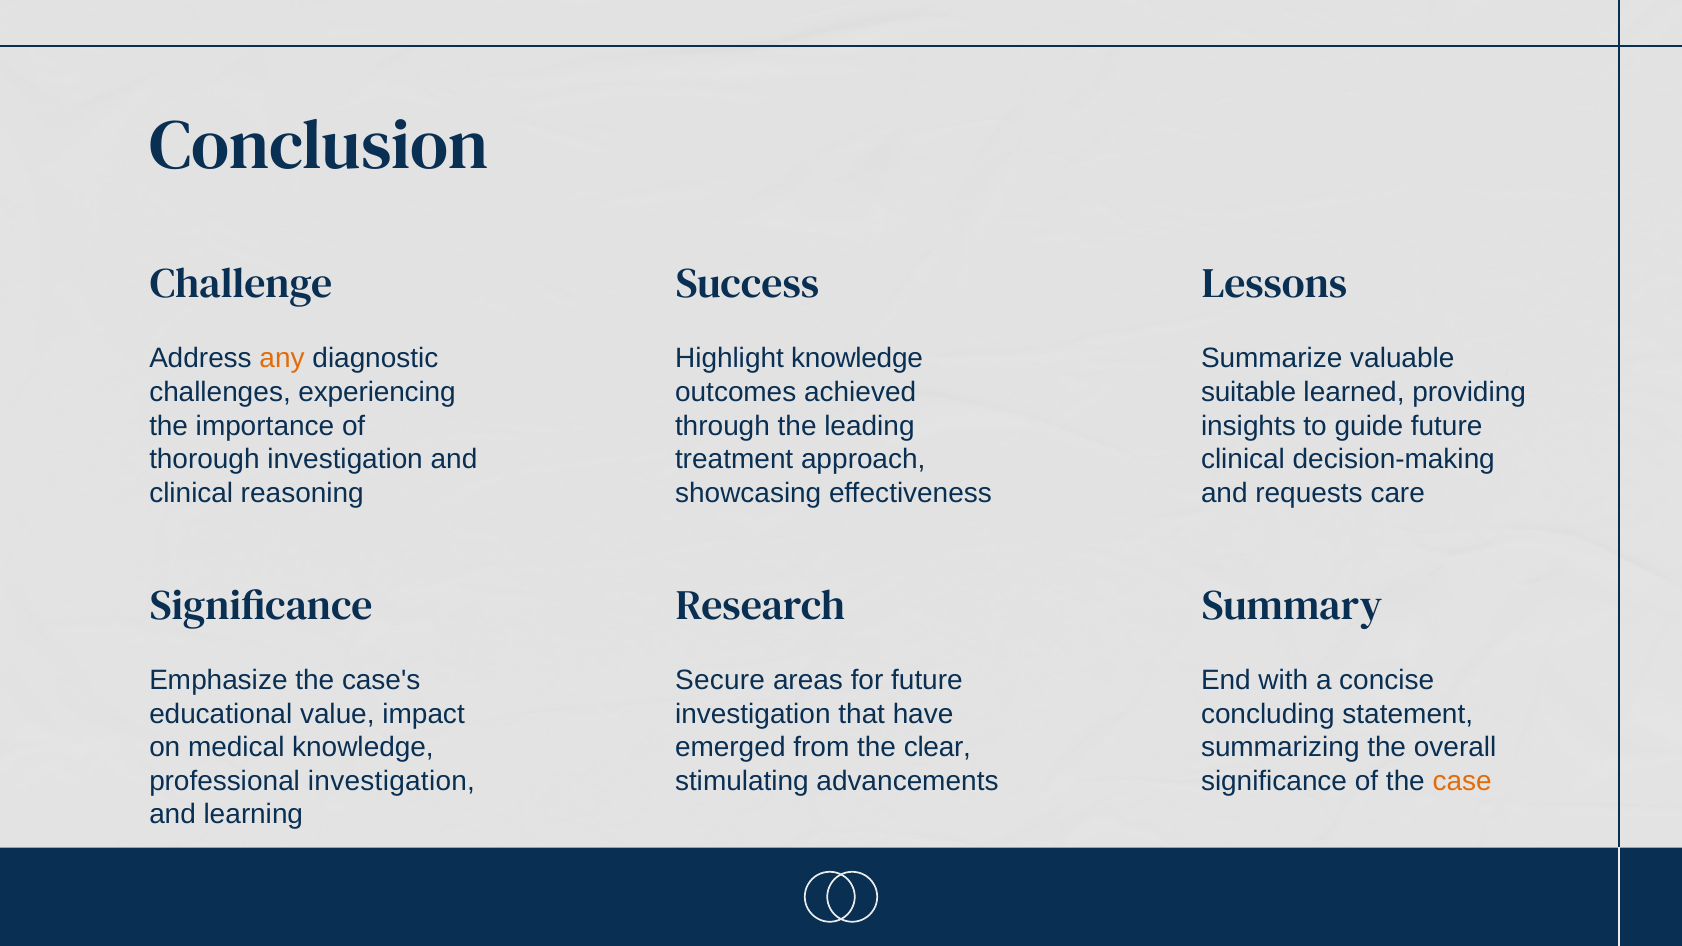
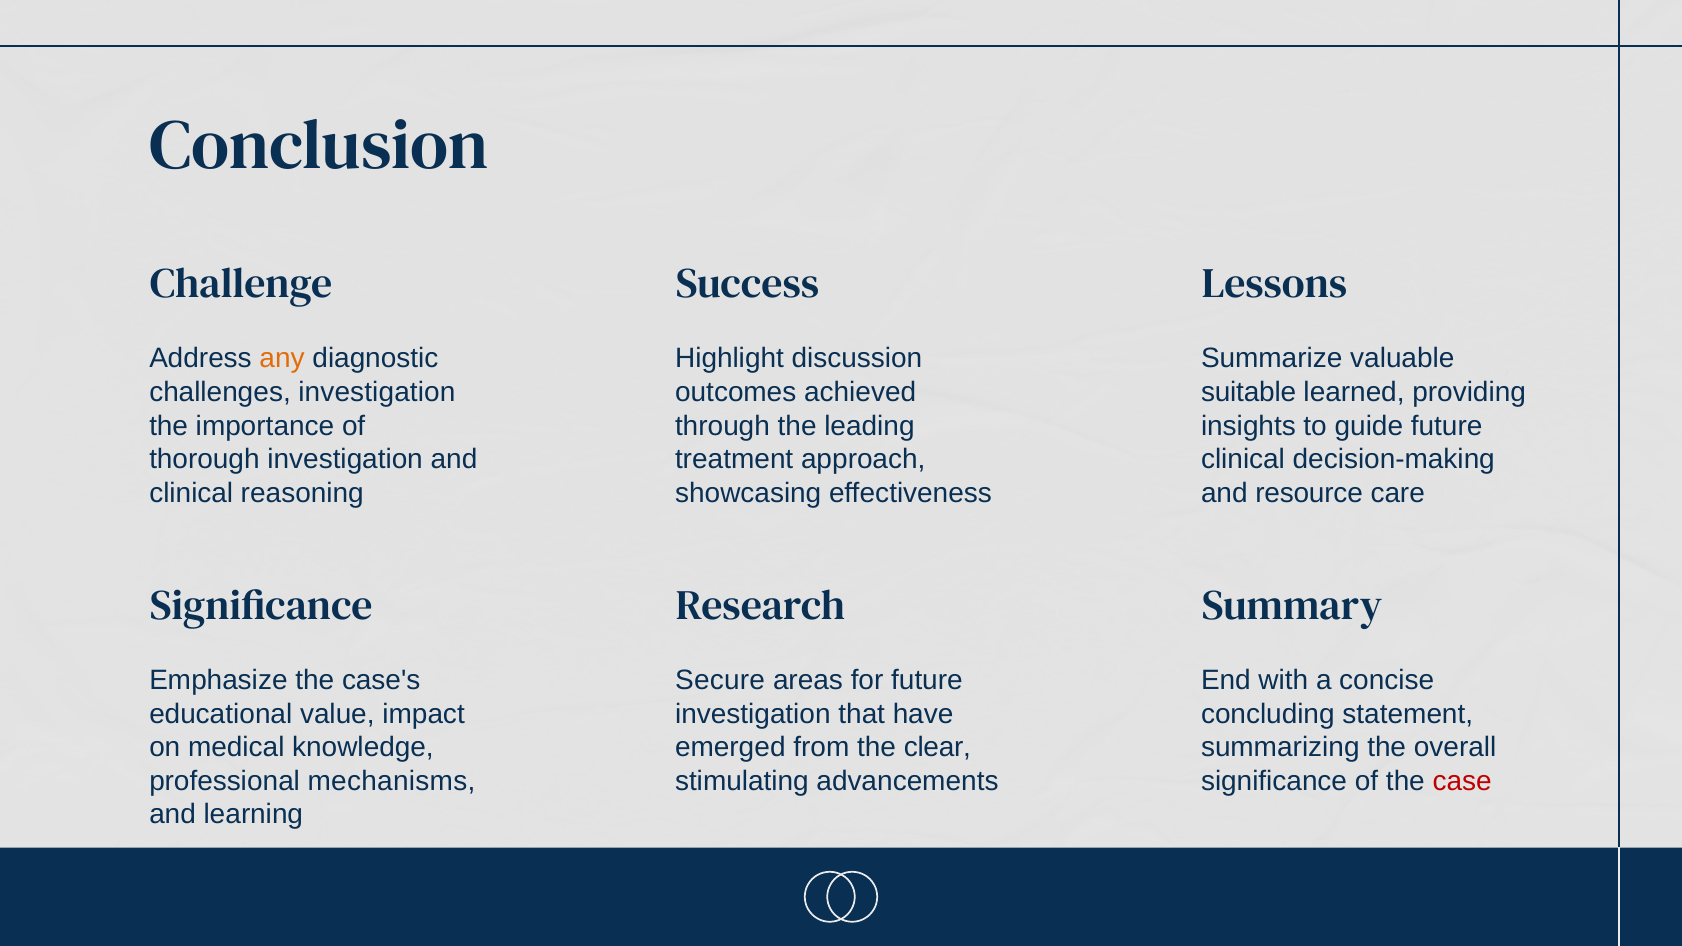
Highlight knowledge: knowledge -> discussion (857, 359)
challenges experiencing: experiencing -> investigation (377, 392)
requests: requests -> resource (1309, 493)
professional investigation: investigation -> mechanisms (391, 781)
case colour: orange -> red (1462, 781)
